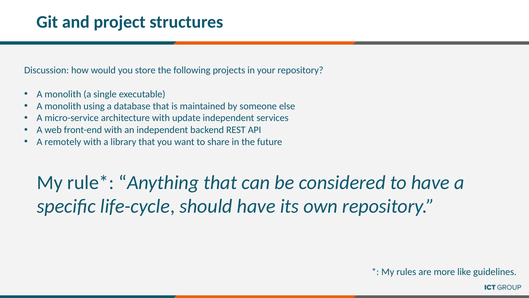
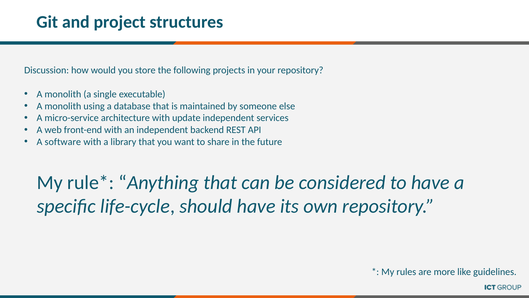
remotely: remotely -> software (63, 142)
